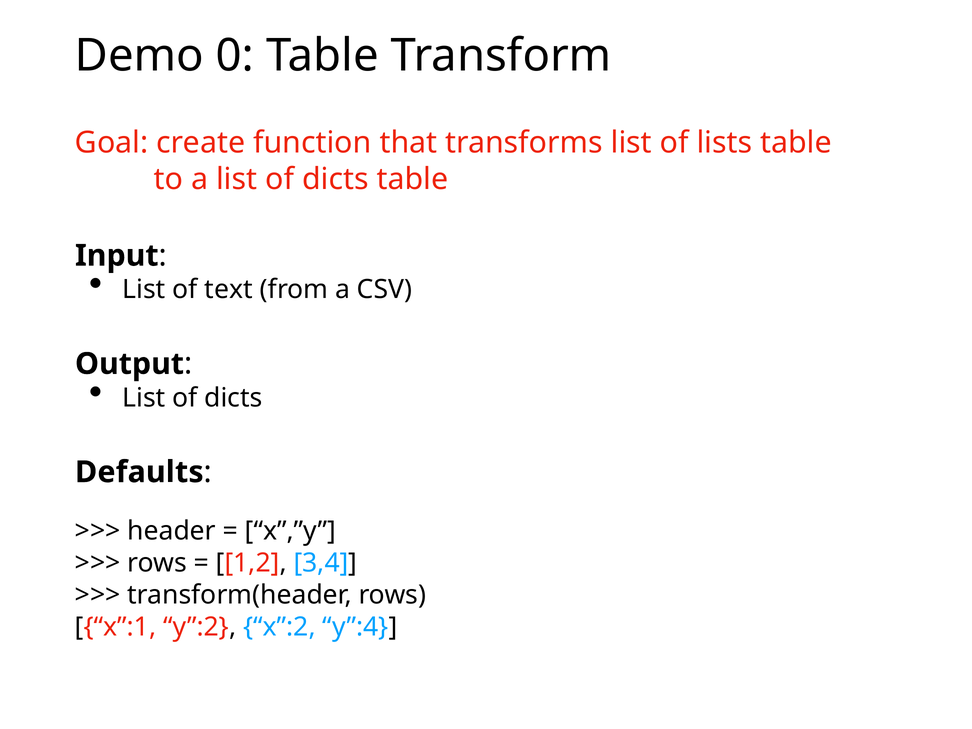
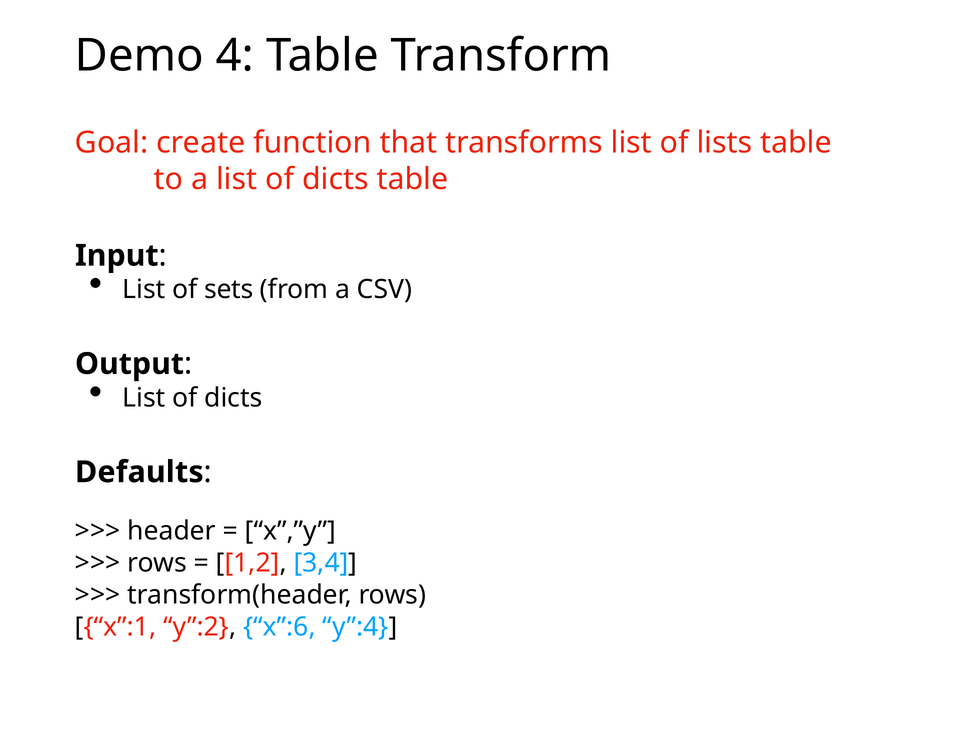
0: 0 -> 4 (235, 56)
text: text -> sets (229, 290)
x”:2: x”:2 -> x”:6 (279, 627)
